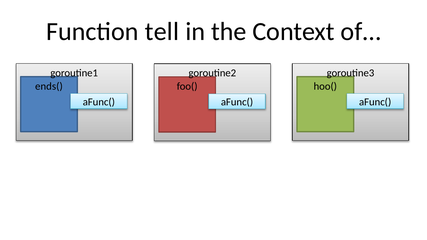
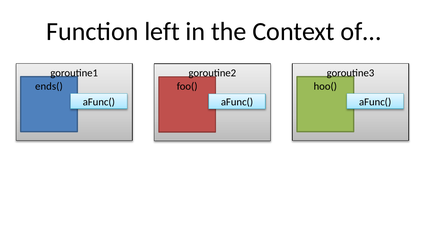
tell: tell -> left (162, 31)
